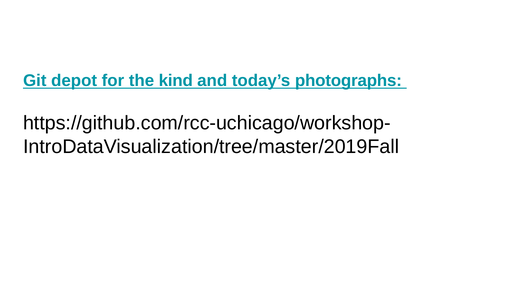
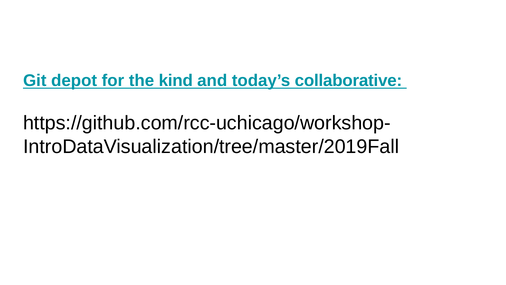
photographs: photographs -> collaborative (348, 81)
